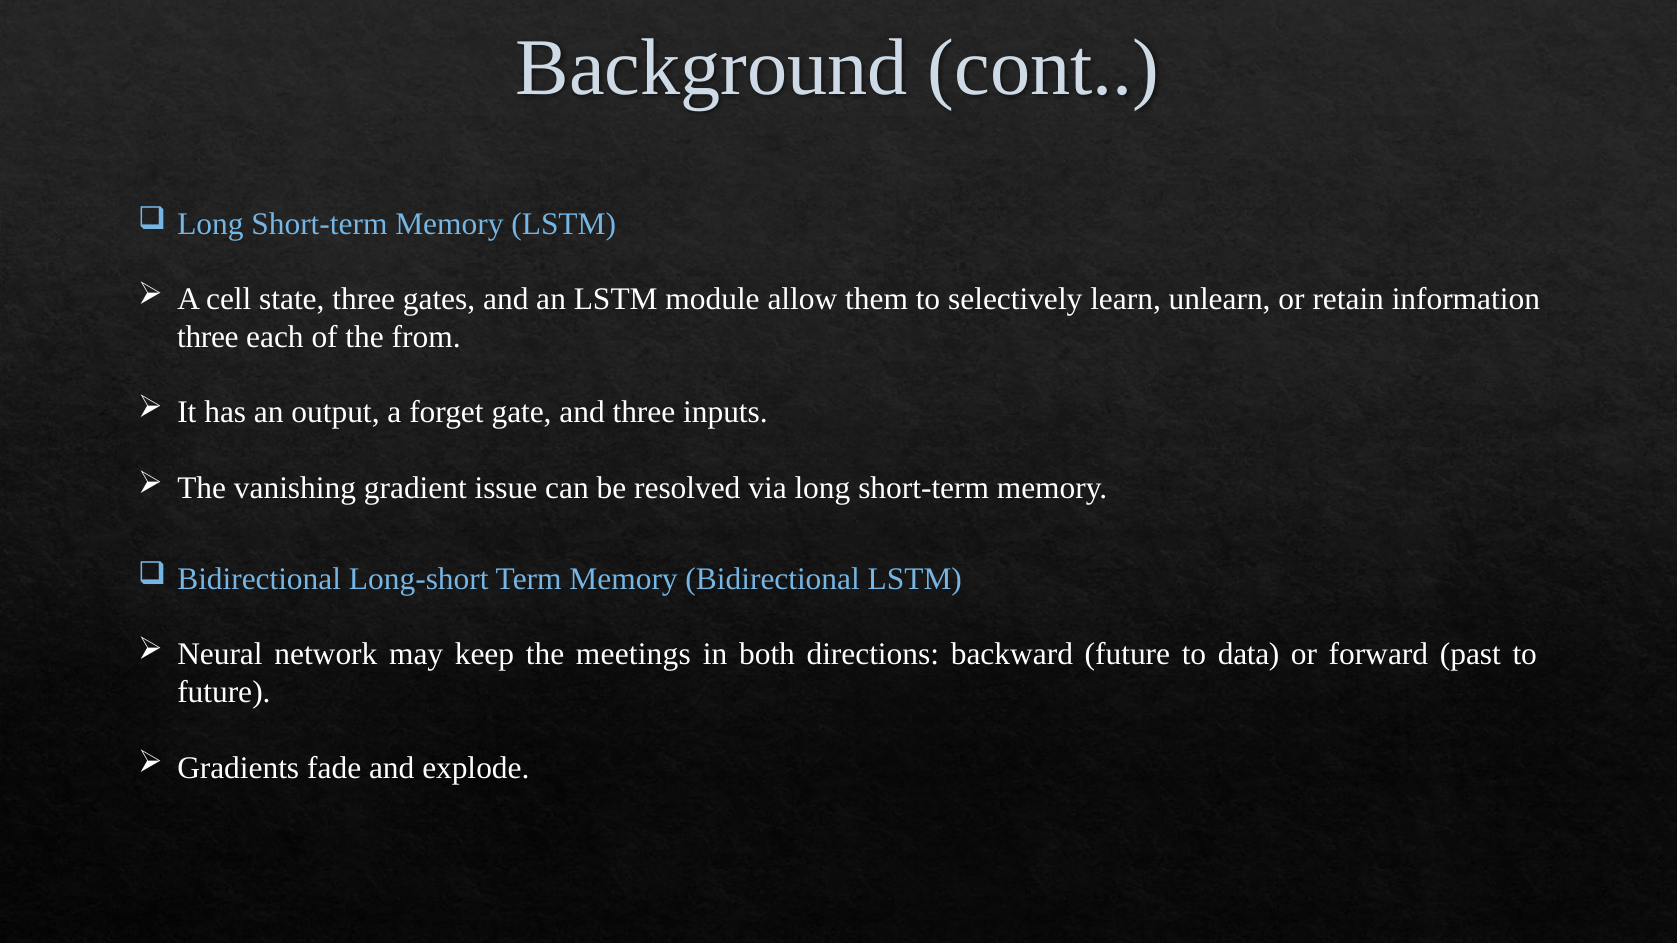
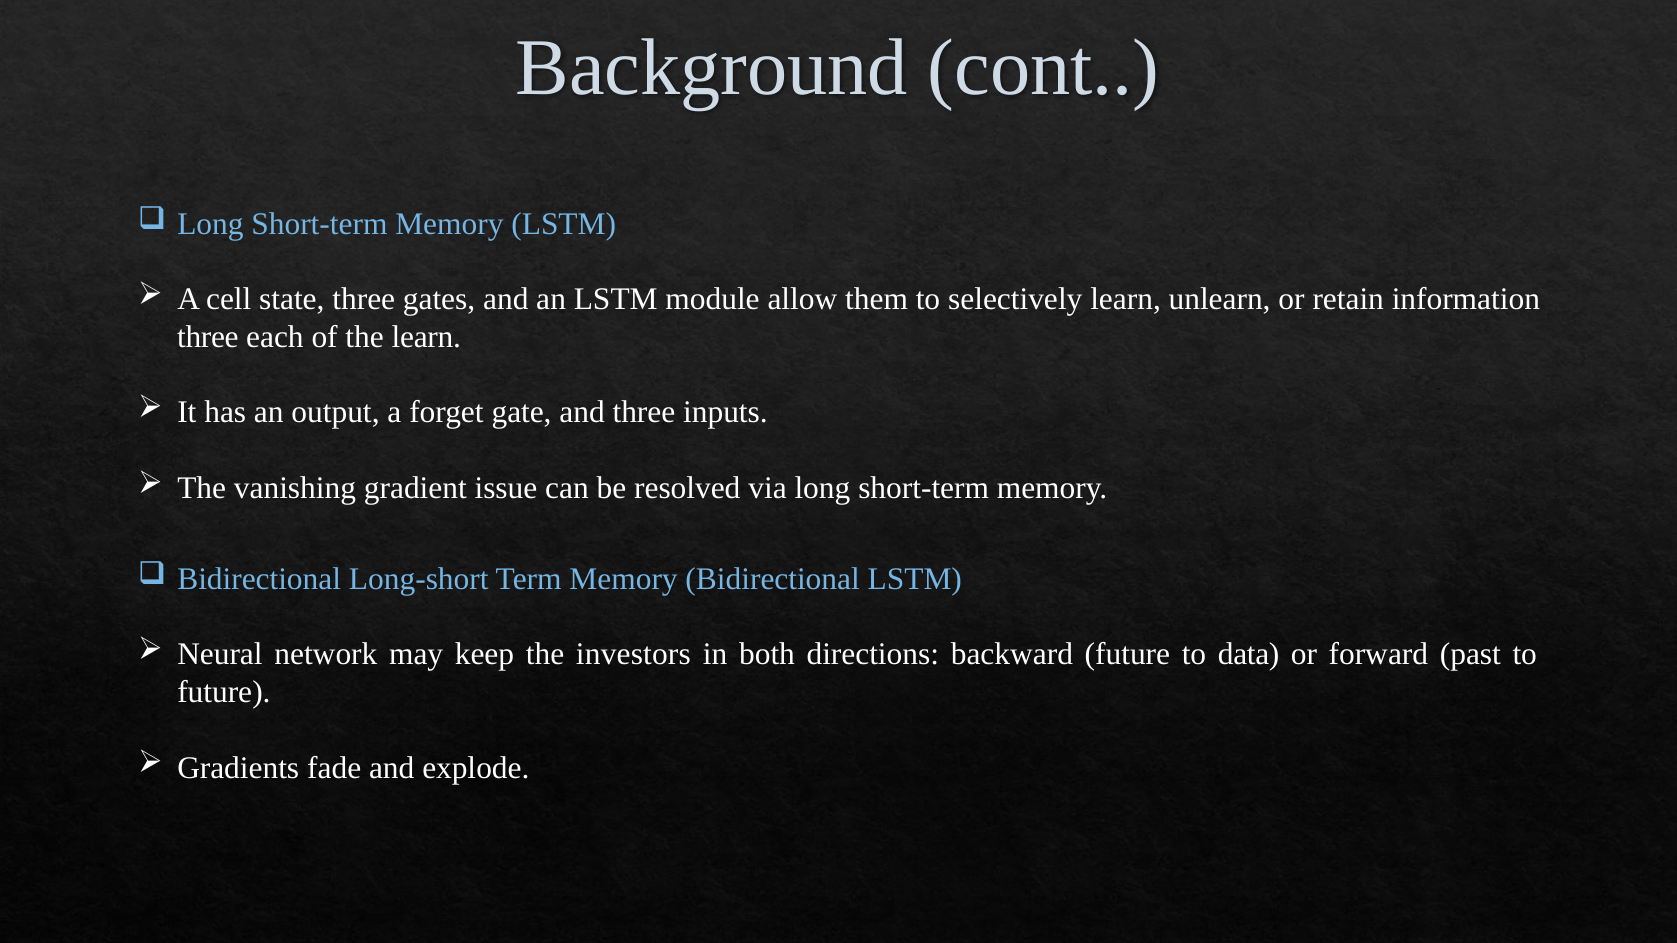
the from: from -> learn (426, 337)
meetings: meetings -> investors (633, 655)
